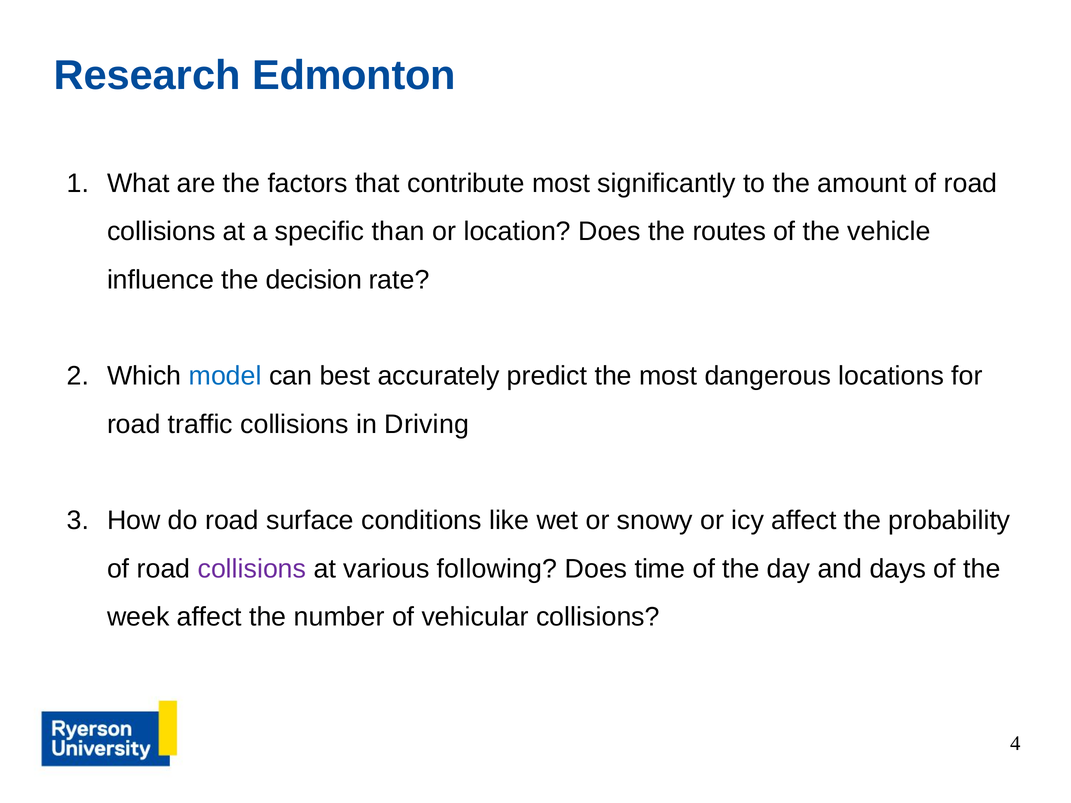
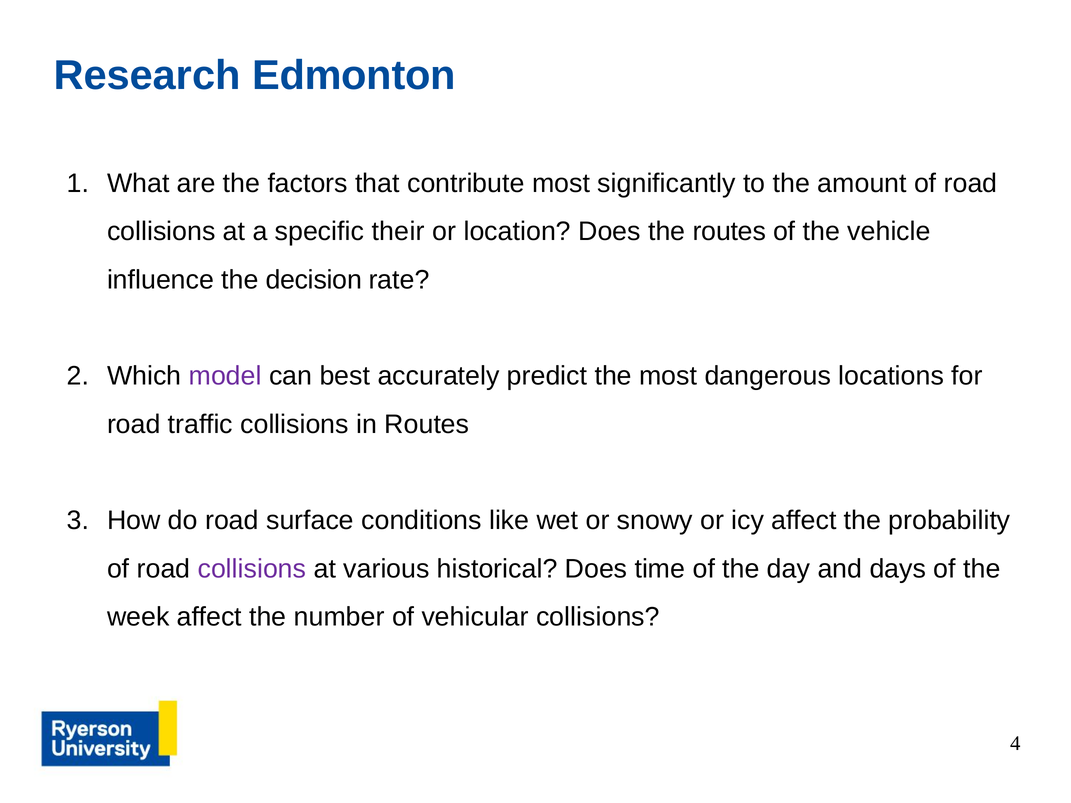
than: than -> their (398, 232)
model colour: blue -> purple (225, 376)
in Driving: Driving -> Routes (427, 424)
following: following -> historical (497, 569)
